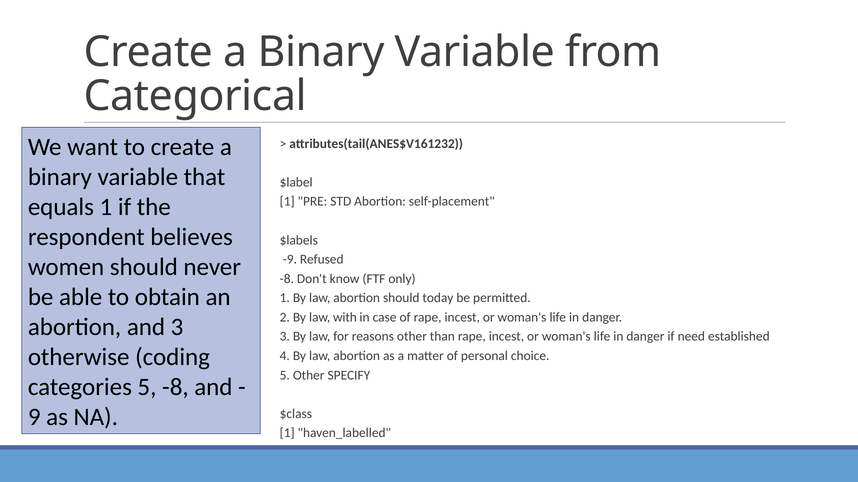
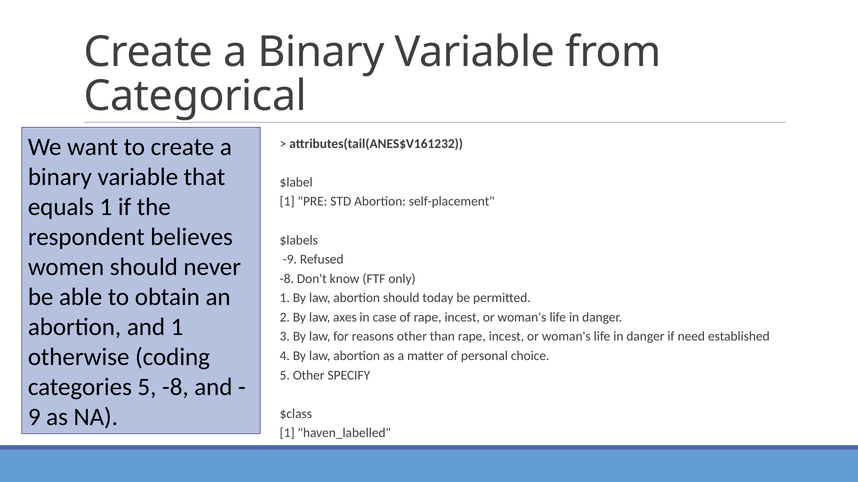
with: with -> axes (345, 318)
and 3: 3 -> 1 (177, 328)
